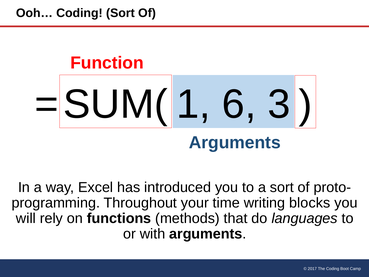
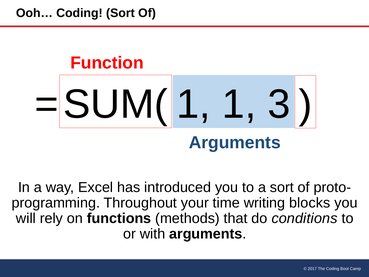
1 6: 6 -> 1 (239, 104)
languages: languages -> conditions (304, 218)
